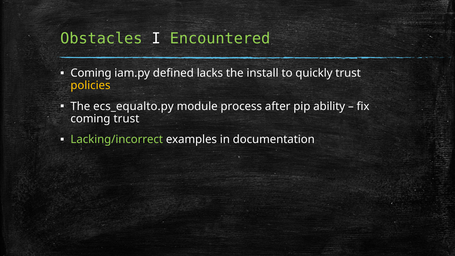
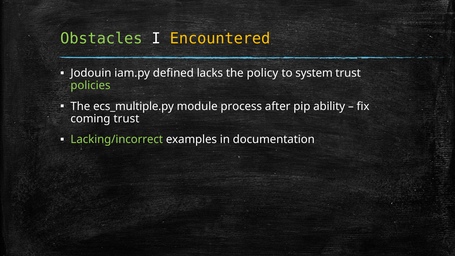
Encountered colour: light green -> yellow (220, 38)
Coming: Coming -> Jodouin (91, 73)
install: install -> policy (262, 73)
quickly: quickly -> system (314, 73)
policies colour: yellow -> light green (90, 85)
ecs_equalto.py: ecs_equalto.py -> ecs_multiple.py (134, 106)
